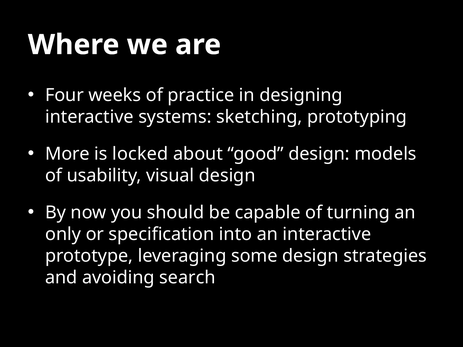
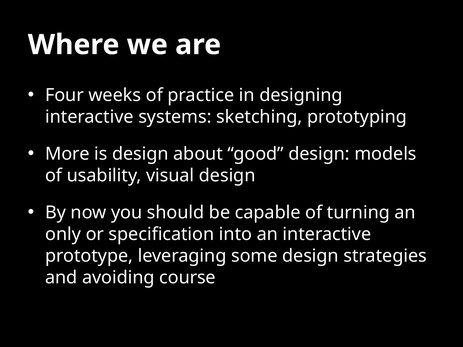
is locked: locked -> design (140, 154)
search: search -> course (188, 278)
